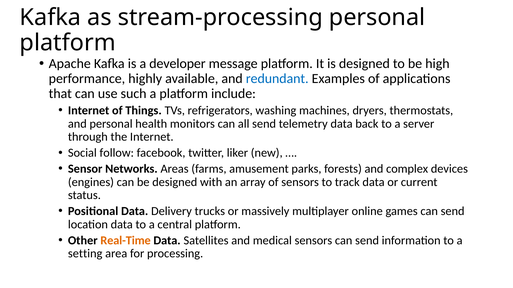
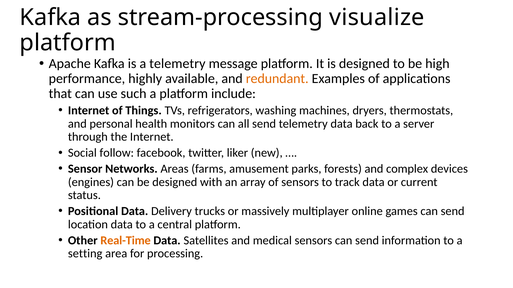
stream-processing personal: personal -> visualize (377, 18)
a developer: developer -> telemetry (177, 64)
redundant colour: blue -> orange (277, 79)
